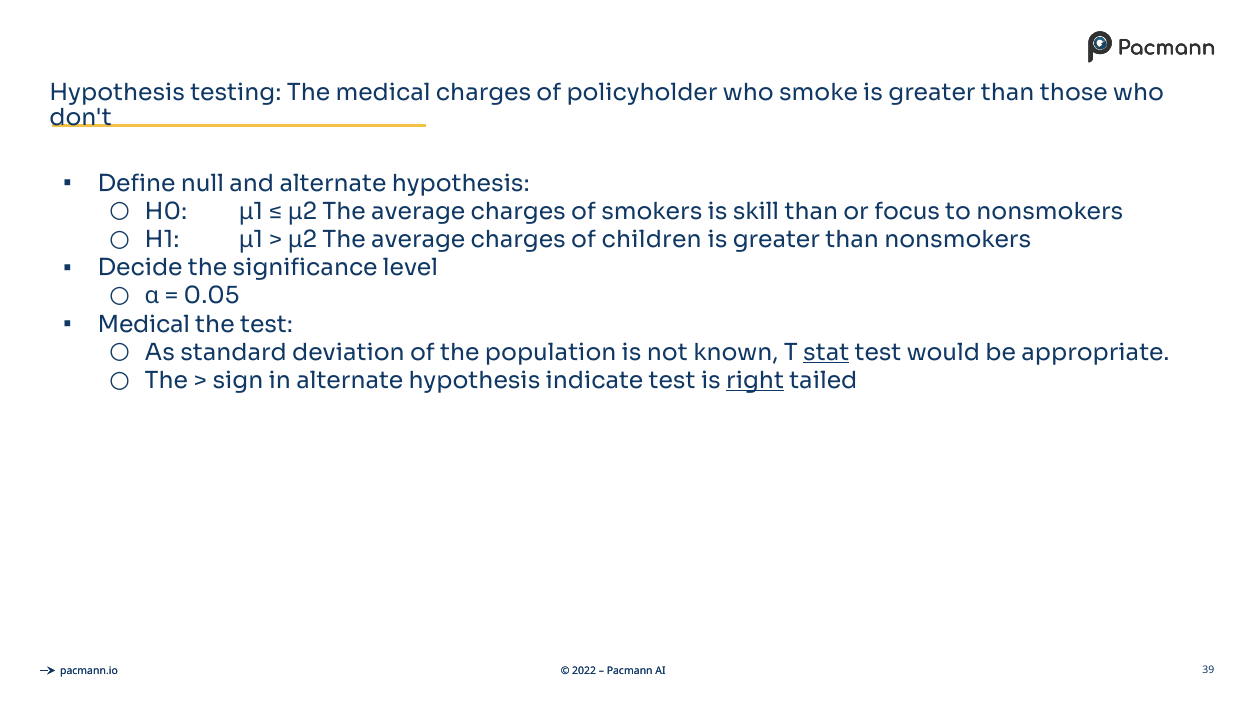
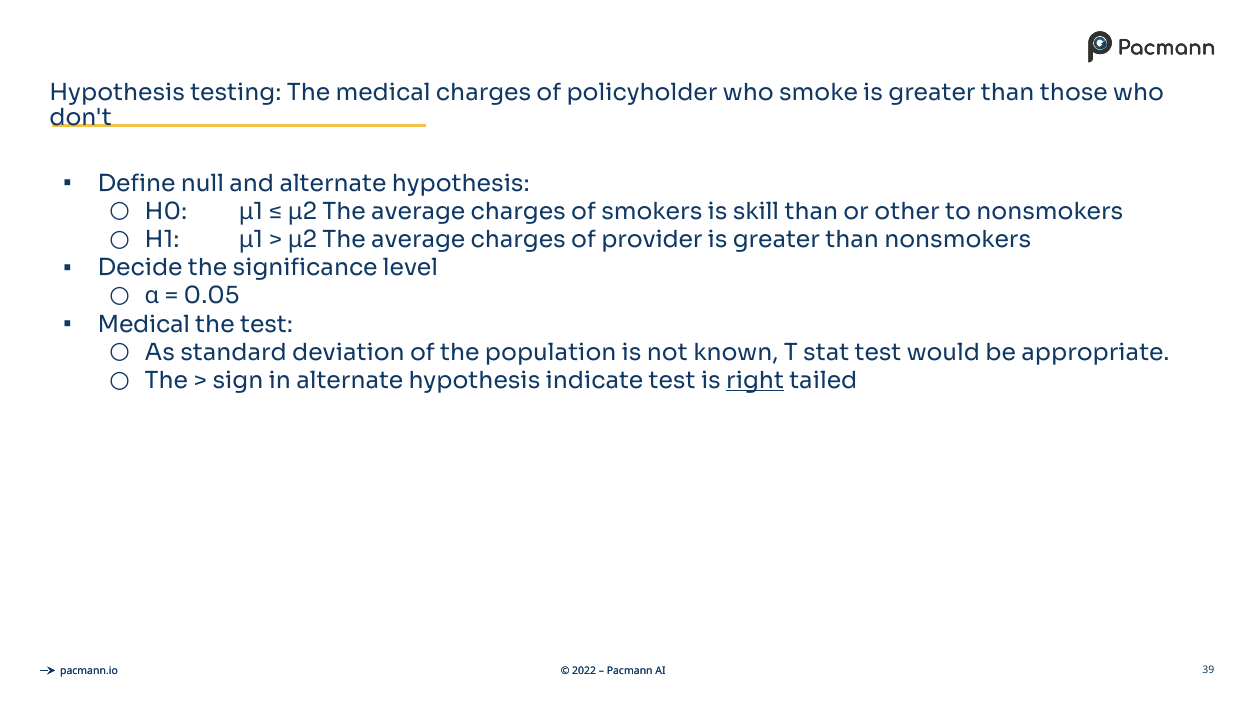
focus: focus -> other (907, 212)
children: children -> provider (652, 240)
stat underline: present -> none (826, 353)
